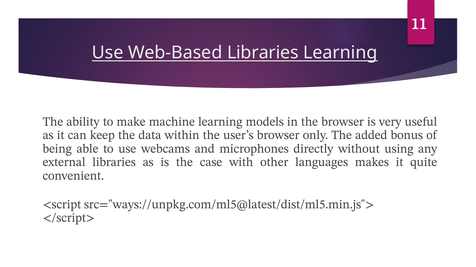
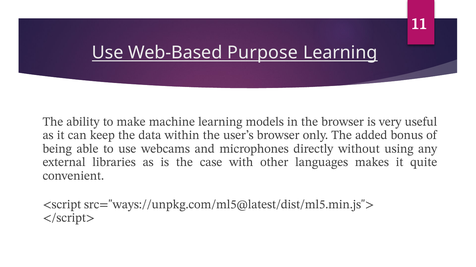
Web-Based Libraries: Libraries -> Purpose (263, 53)
